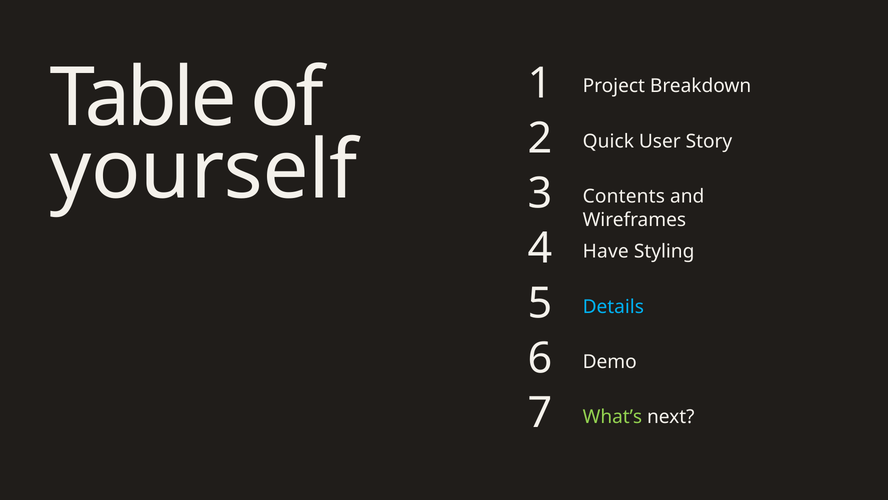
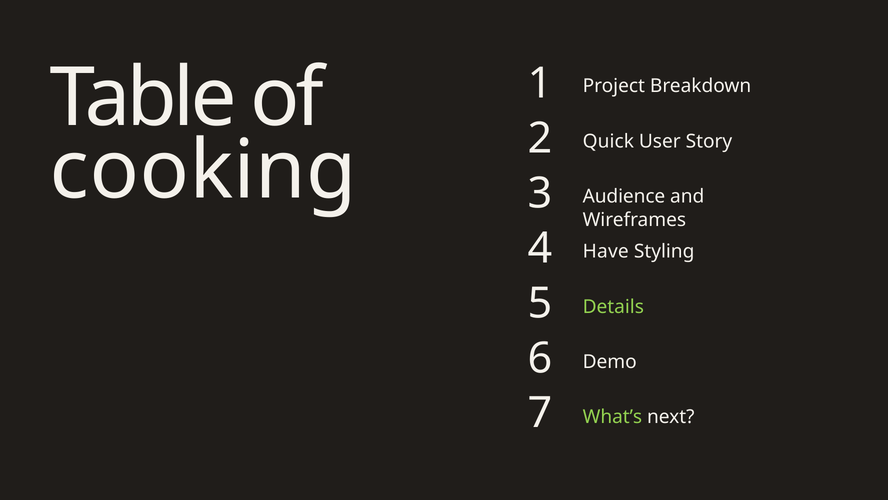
yourself: yourself -> cooking (203, 171)
Contents: Contents -> Audience (624, 196)
Details colour: light blue -> light green (613, 306)
